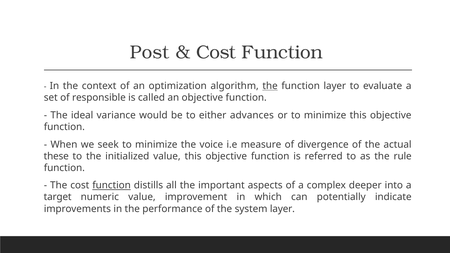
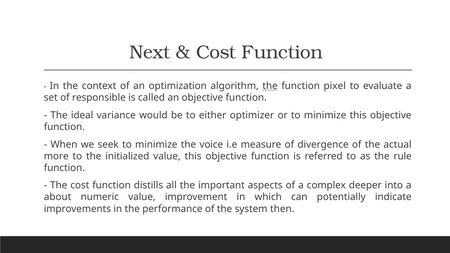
Post: Post -> Next (150, 52)
function layer: layer -> pixel (335, 86)
advances: advances -> optimizer (252, 115)
these: these -> more (56, 156)
function underline: present -> none (112, 185)
target: target -> about (58, 197)
system layer: layer -> then (282, 209)
